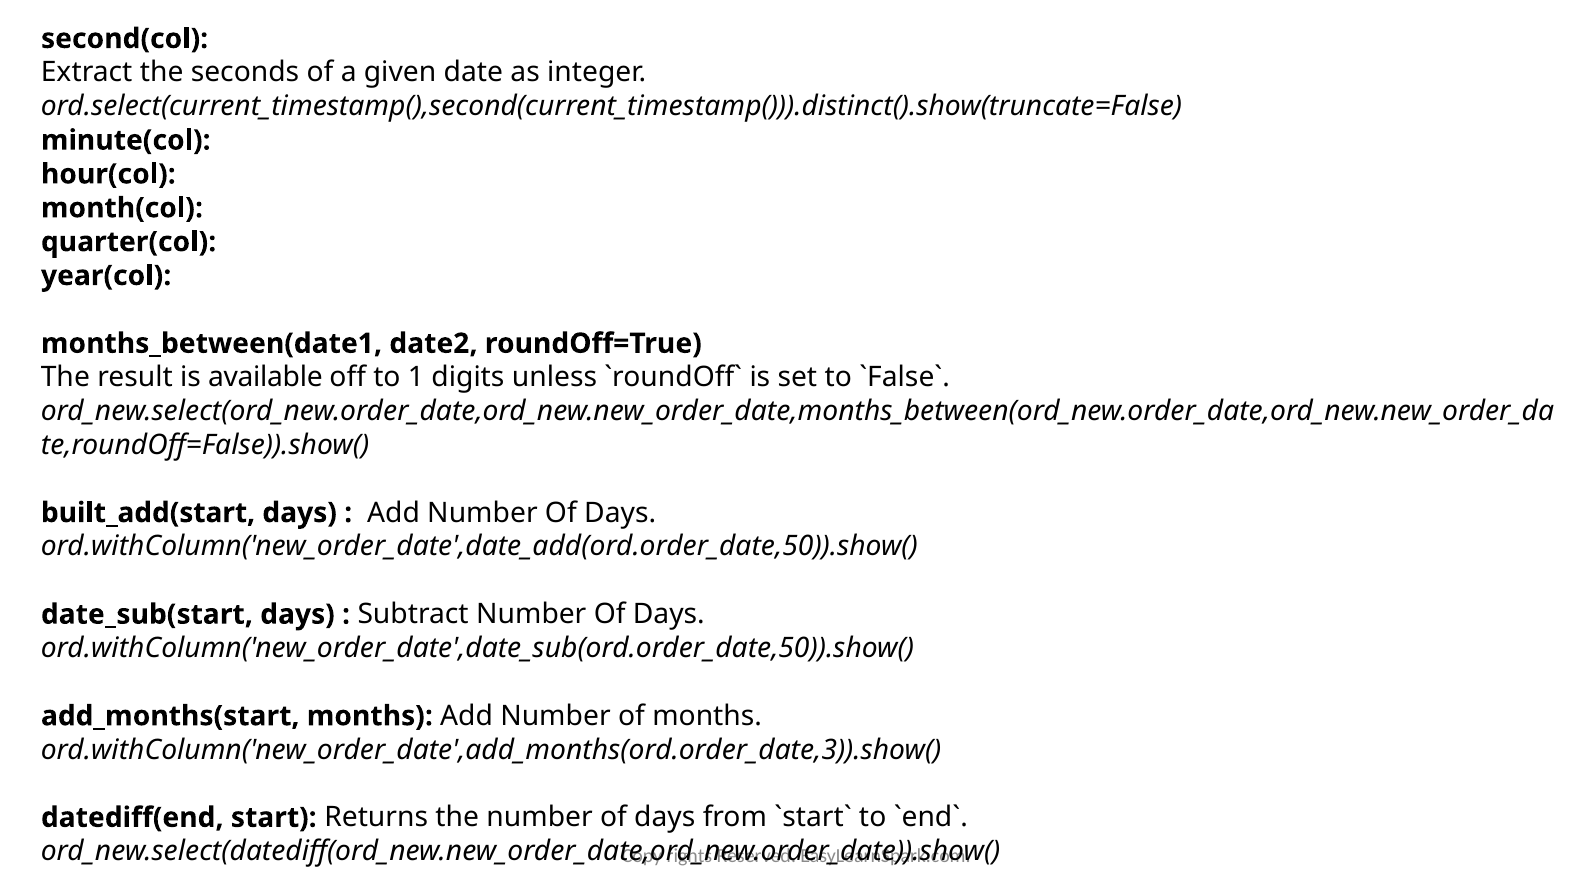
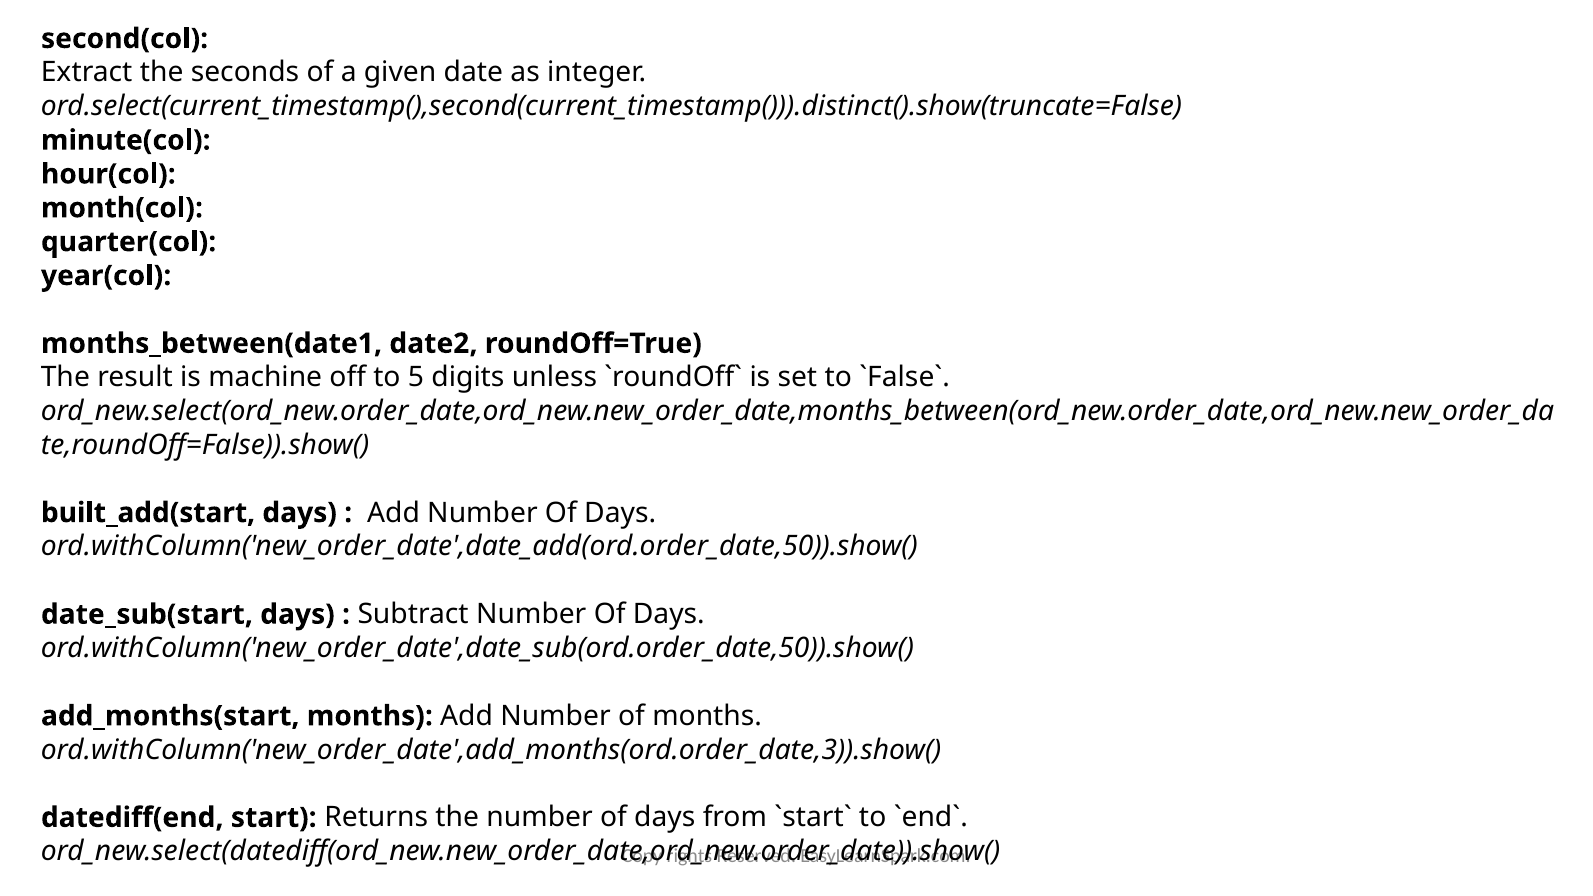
available: available -> machine (265, 377)
1: 1 -> 5 (416, 377)
